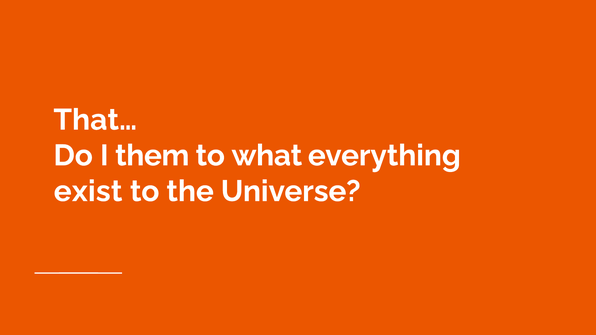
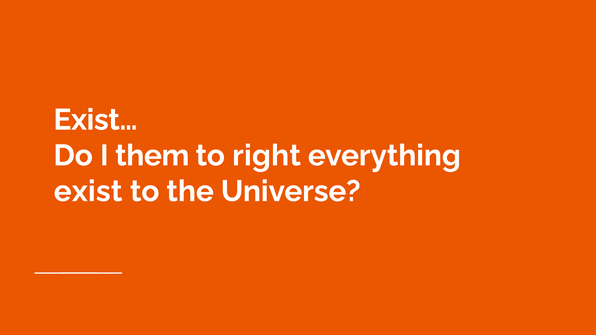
That…: That… -> Exist… (95, 120)
what: what -> right (267, 156)
